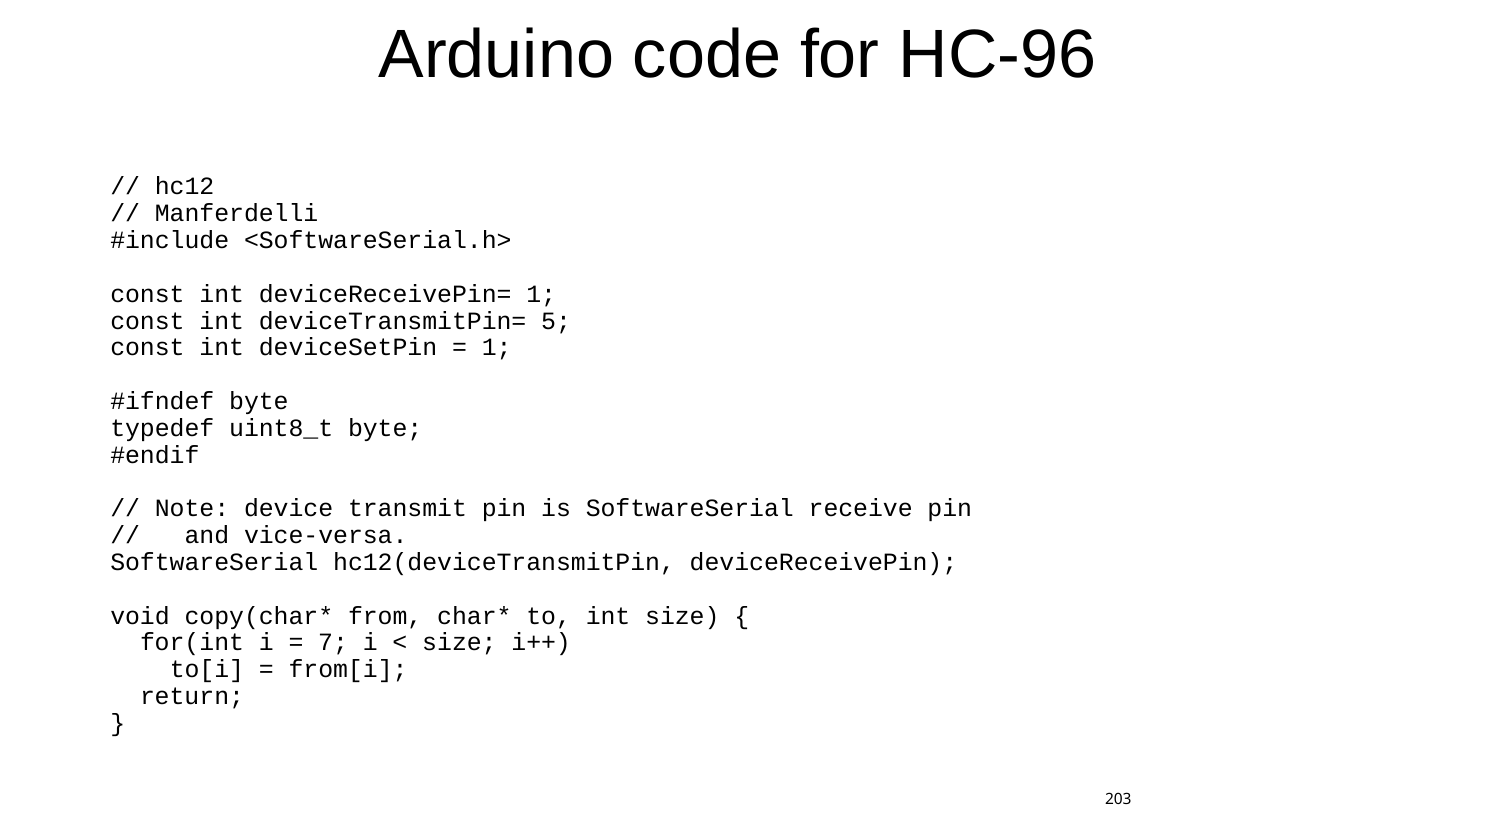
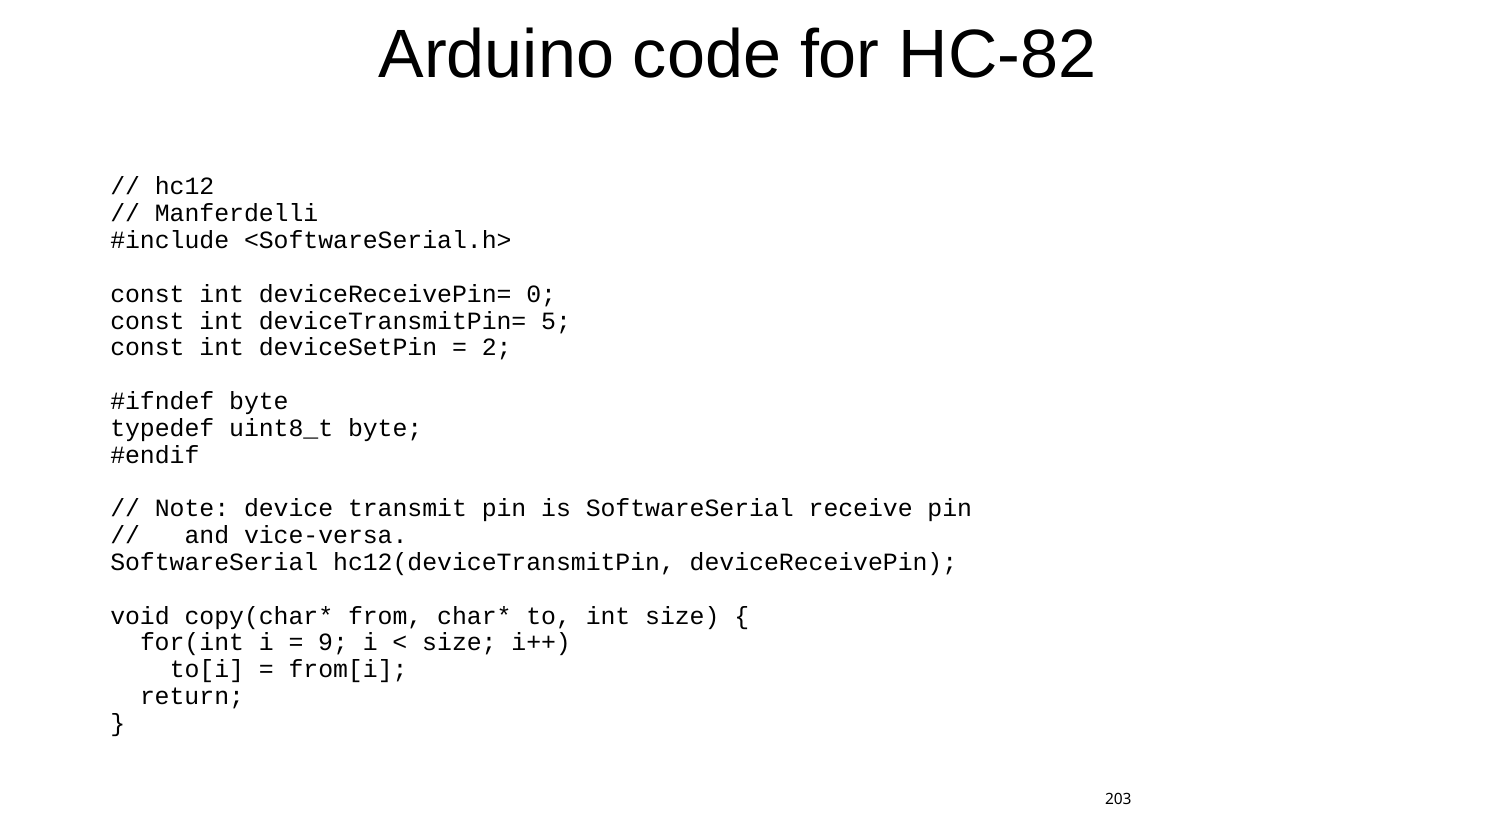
HC-96: HC-96 -> HC-82 (997, 55)
deviceReceivePin= 1: 1 -> 0 (541, 294)
1: 1 -> 2 (497, 348)
7: 7 -> 9 (333, 642)
